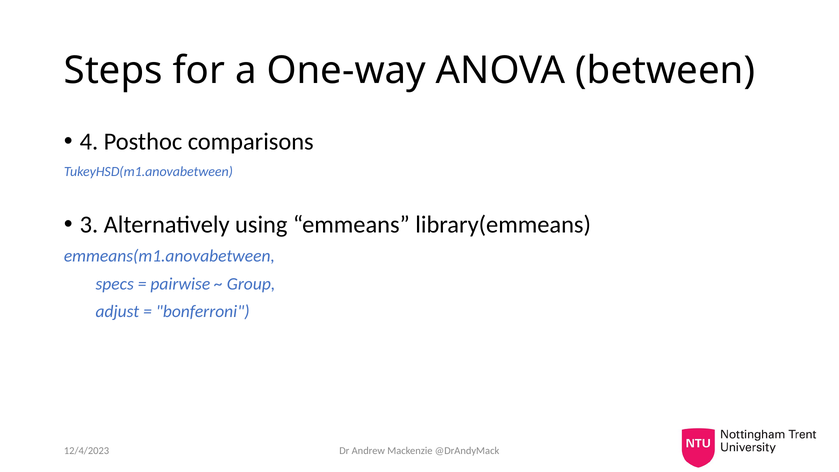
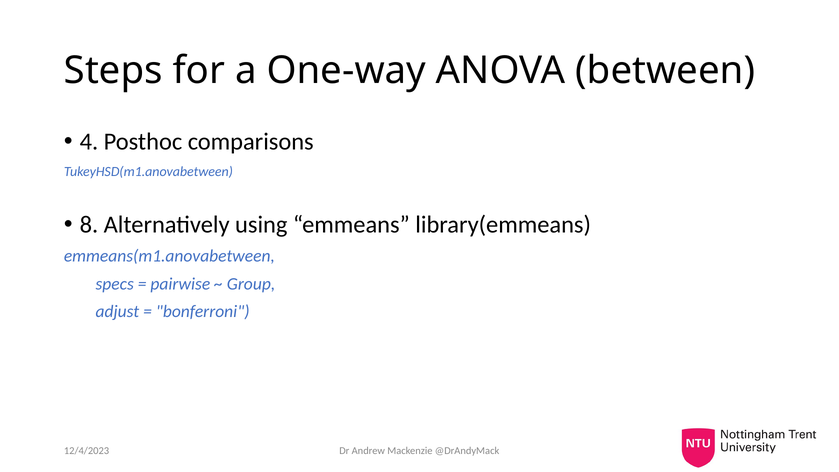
3: 3 -> 8 (89, 225)
